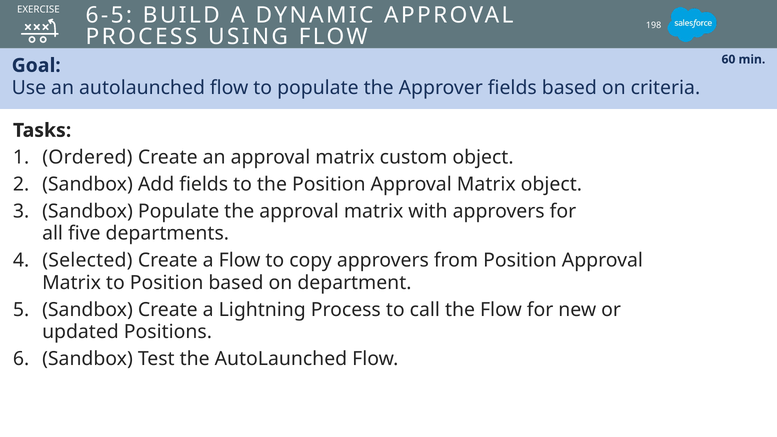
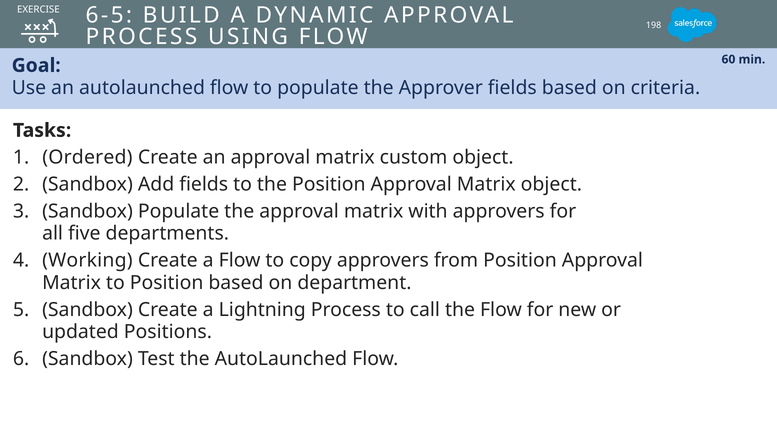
Selected: Selected -> Working (87, 261)
